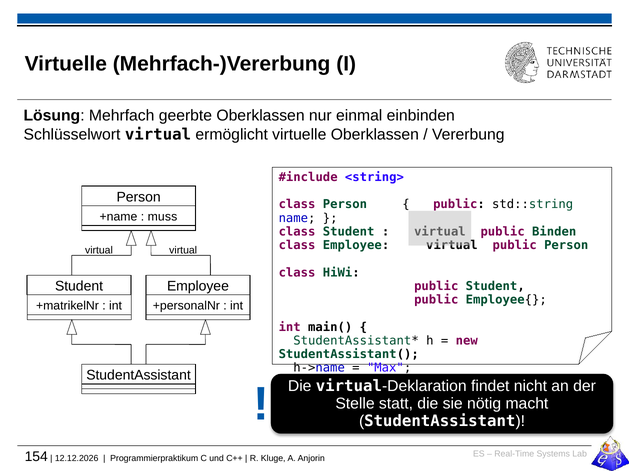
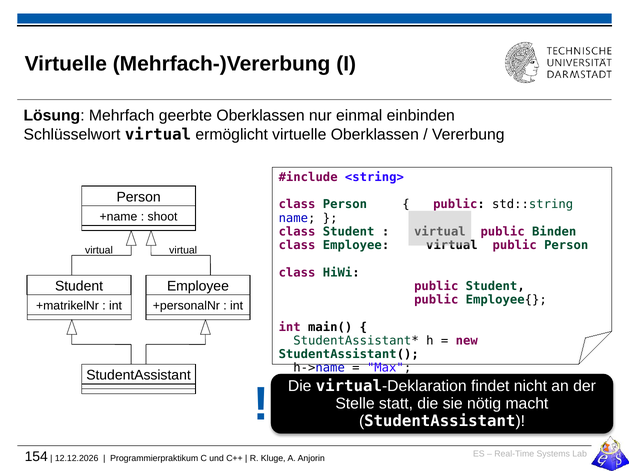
muss: muss -> shoot (163, 217)
